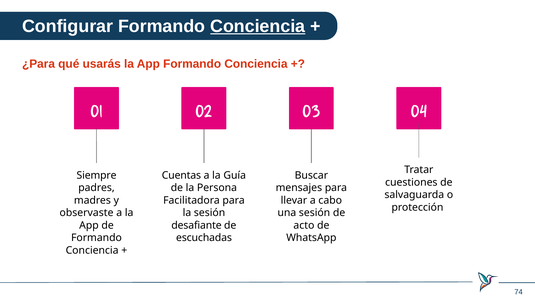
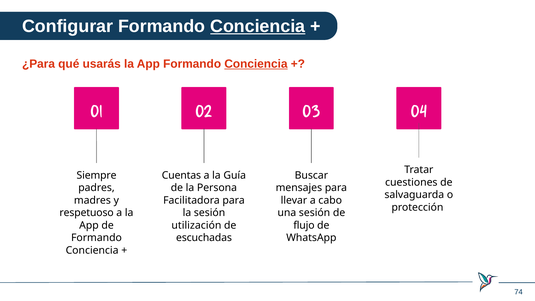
Conciencia underline: none -> present (256, 64)
observaste: observaste -> respetuoso (87, 213)
desafiante: desafiante -> utilización (196, 225)
acto: acto -> flujo (304, 225)
